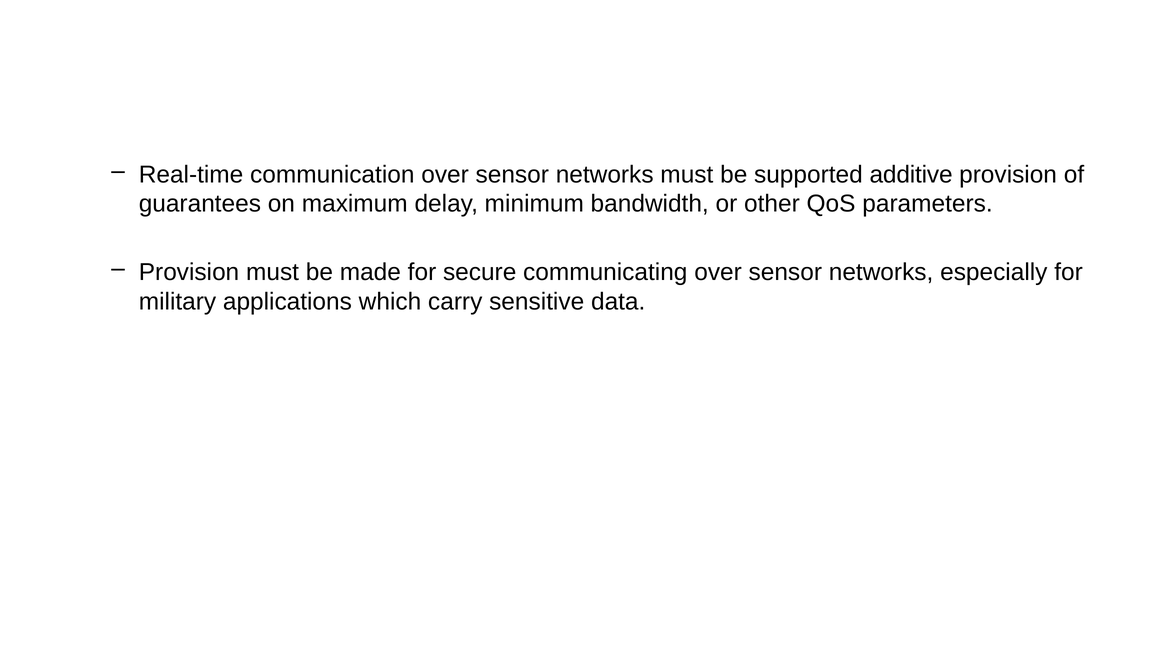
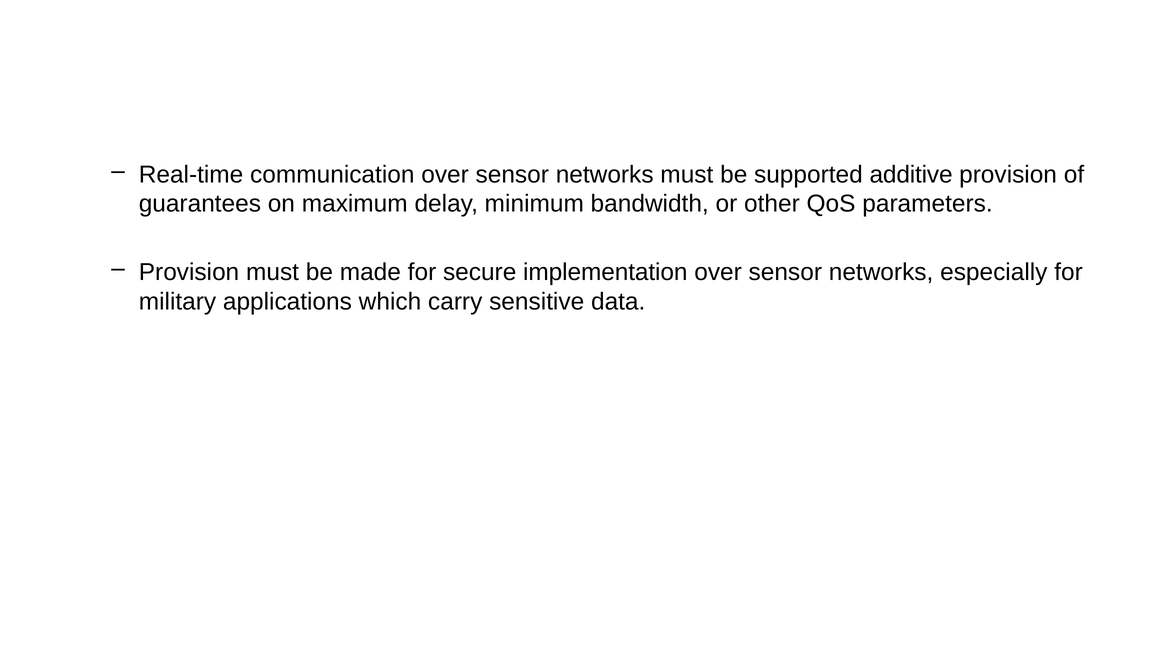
communicating: communicating -> implementation (605, 272)
